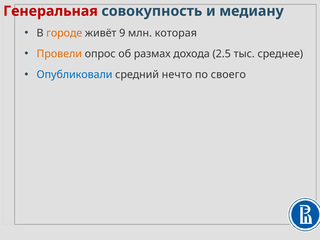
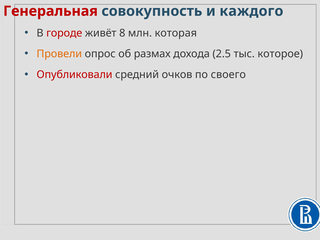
медиану: медиану -> каждого (251, 11)
городе colour: orange -> red (64, 33)
9: 9 -> 8 (122, 33)
среднее: среднее -> которое (280, 54)
Опубликовали colour: blue -> red (74, 75)
нечто: нечто -> очков (177, 75)
